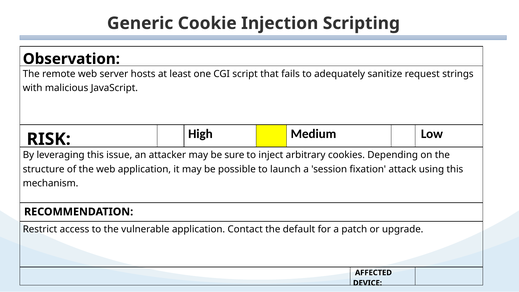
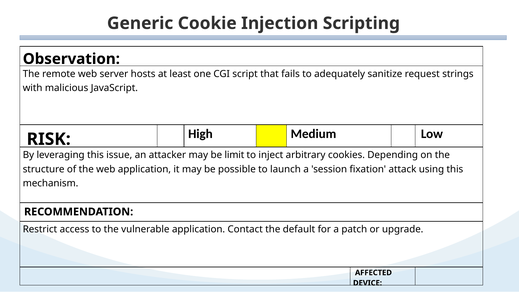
sure: sure -> limit (234, 155)
